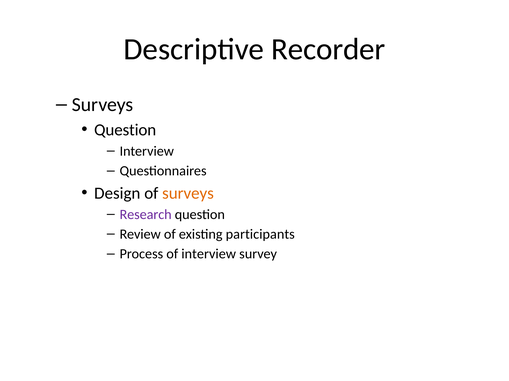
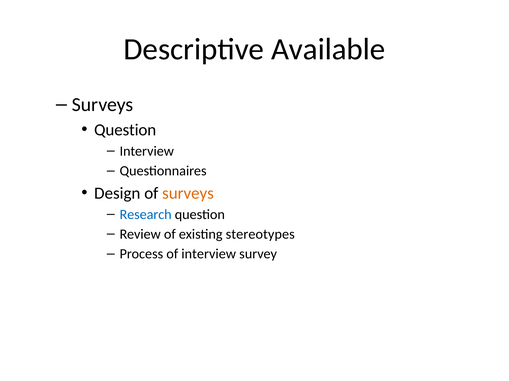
Recorder: Recorder -> Available (328, 49)
Research colour: purple -> blue (146, 215)
participants: participants -> stereotypes (260, 235)
